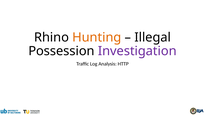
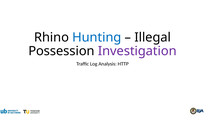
Hunting colour: orange -> blue (97, 37)
